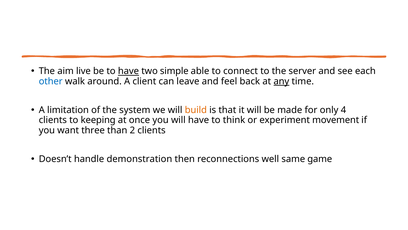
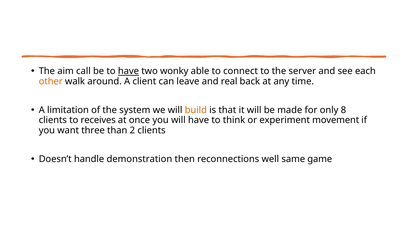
live: live -> call (83, 71)
simple: simple -> wonky (174, 71)
other colour: blue -> orange (51, 81)
feel: feel -> real (229, 81)
any underline: present -> none (281, 81)
4: 4 -> 8 (343, 110)
keeping: keeping -> receives (98, 120)
